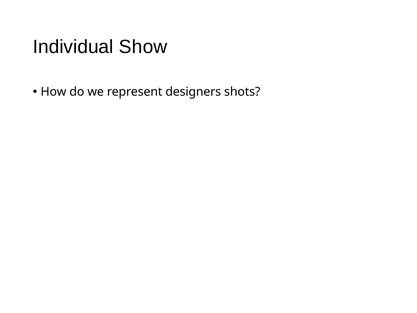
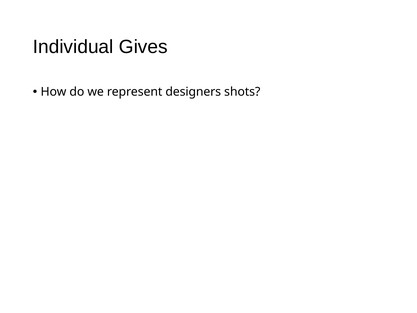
Show: Show -> Gives (143, 47)
